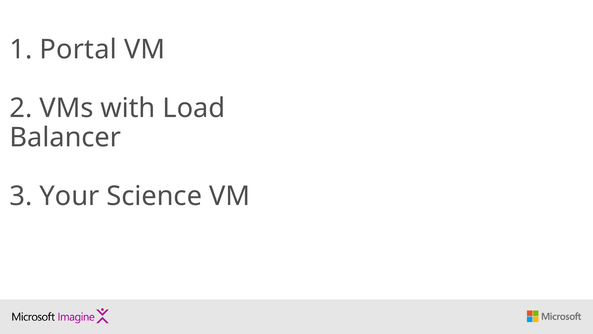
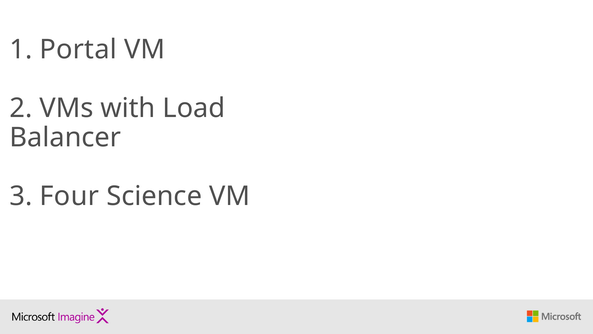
Your: Your -> Four (69, 196)
